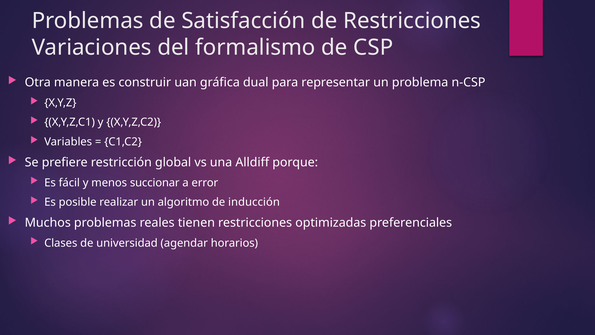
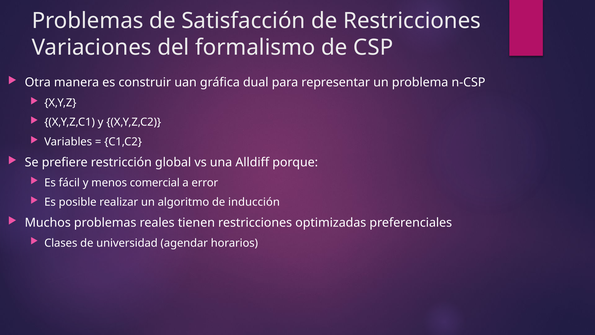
succionar: succionar -> comercial (155, 182)
